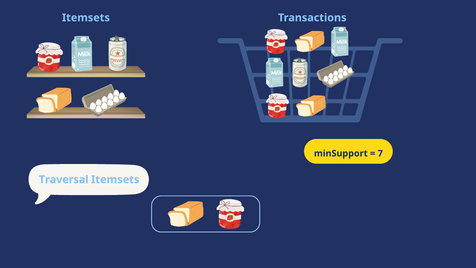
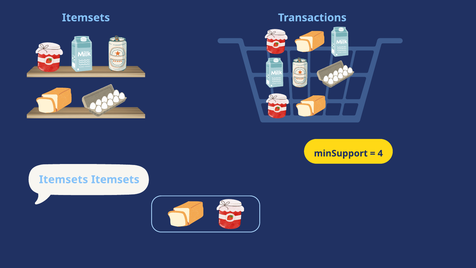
7: 7 -> 4 (380, 153)
Traversal: Traversal -> Itemsets (64, 179)
